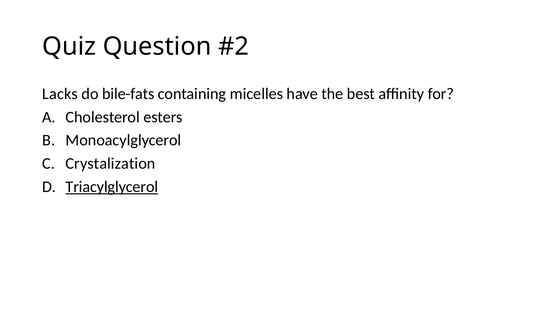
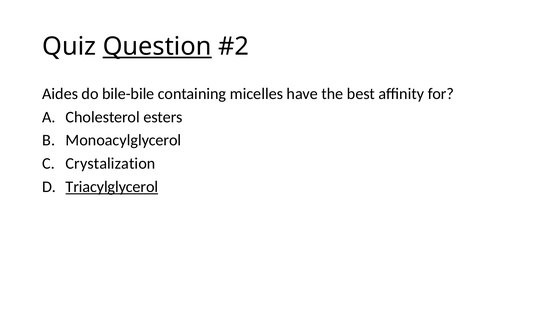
Question underline: none -> present (157, 47)
Lacks: Lacks -> Aides (60, 94)
bile-fats: bile-fats -> bile-bile (128, 94)
